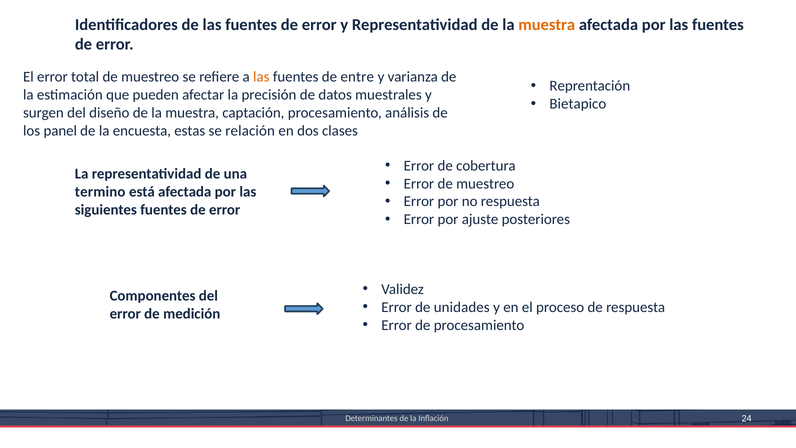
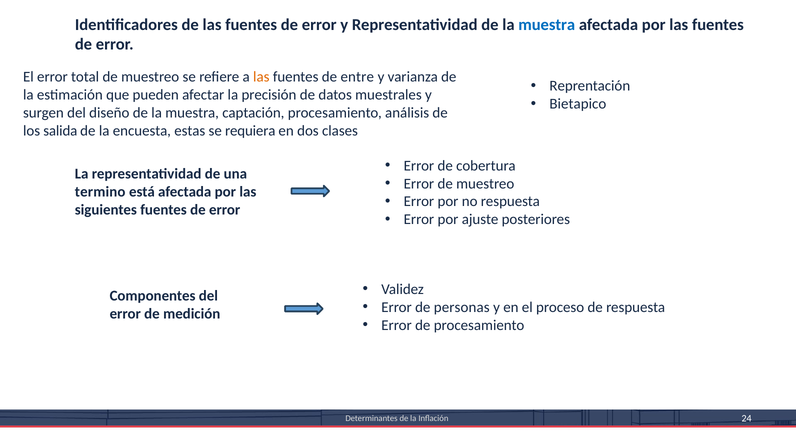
muestra colour: orange -> blue (547, 25)
panel: panel -> salida (60, 131)
relación: relación -> requiera (250, 131)
unidades: unidades -> personas (462, 307)
